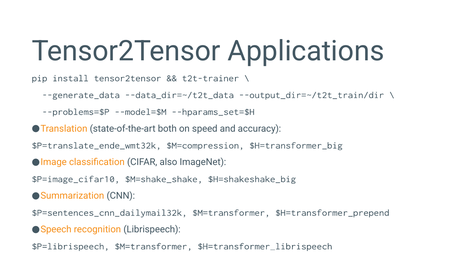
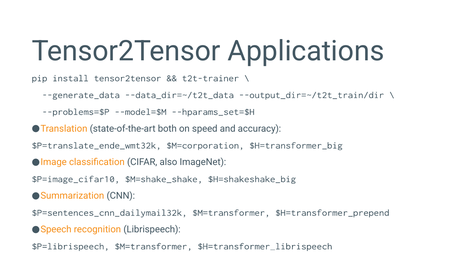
$M=compression: $M=compression -> $M=corporation (205, 145)
